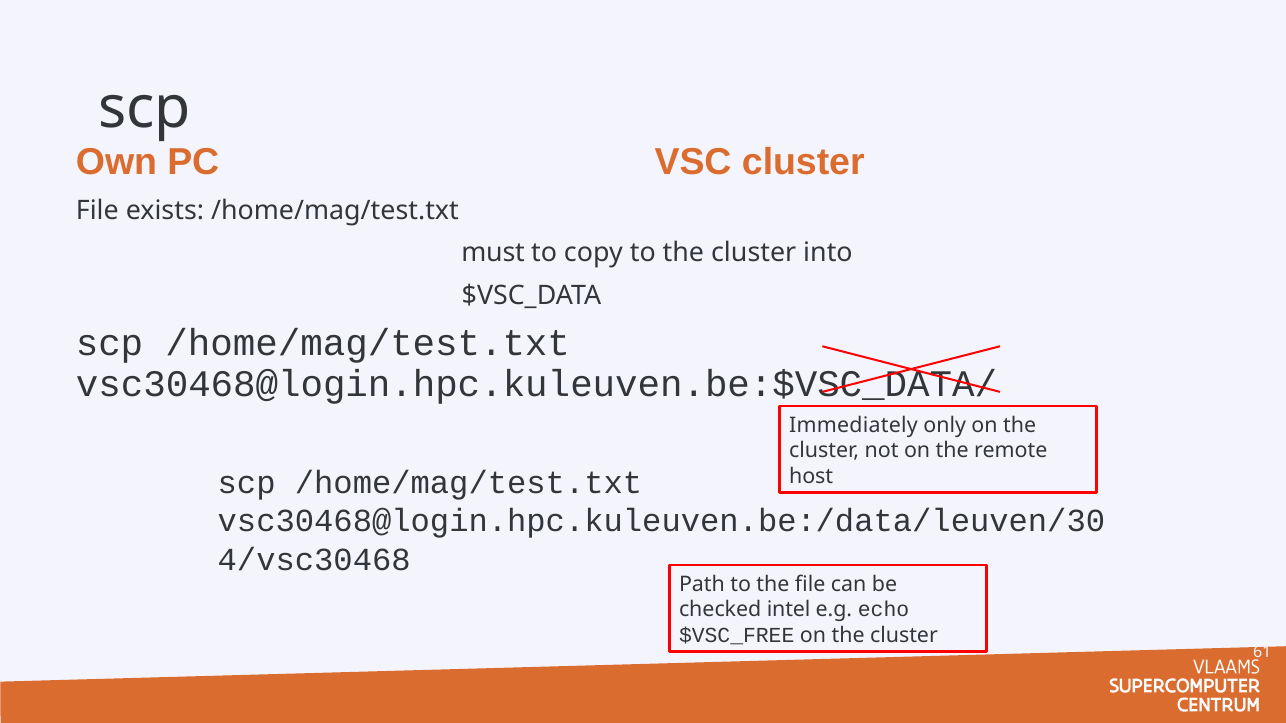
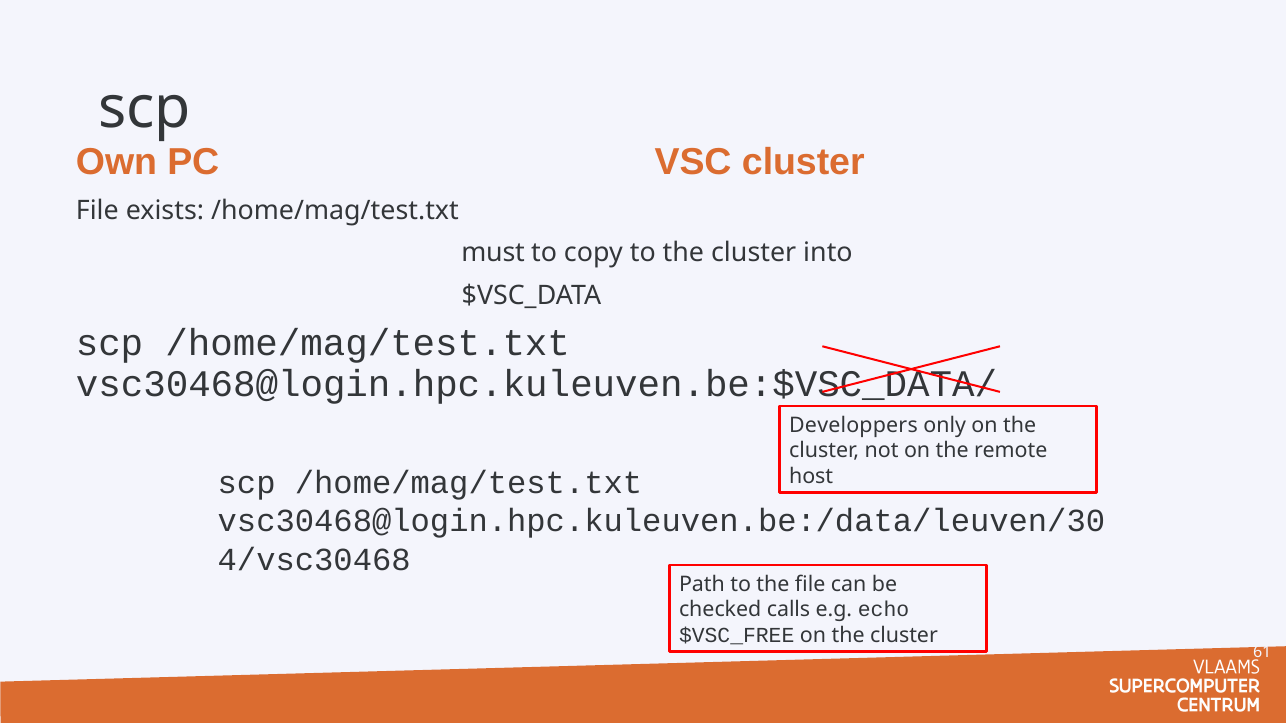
Immediately: Immediately -> Developpers (853, 425)
intel: intel -> calls (789, 610)
